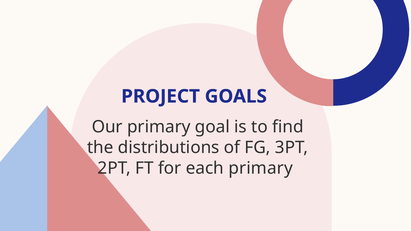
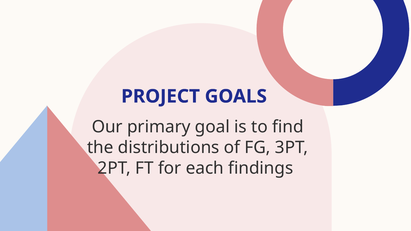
each primary: primary -> findings (261, 168)
